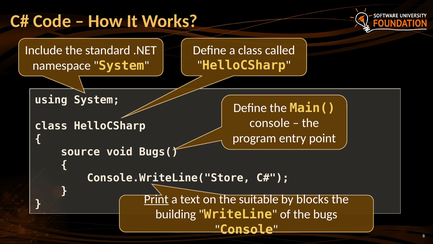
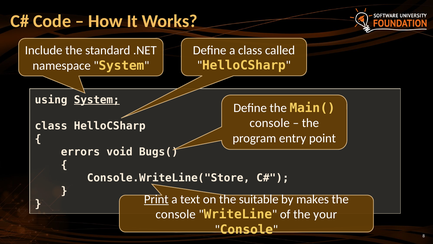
System underline: none -> present (97, 100)
source: source -> errors (80, 152)
blocks: blocks -> makes (313, 199)
building: building -> console (176, 214)
bugs: bugs -> your (325, 214)
